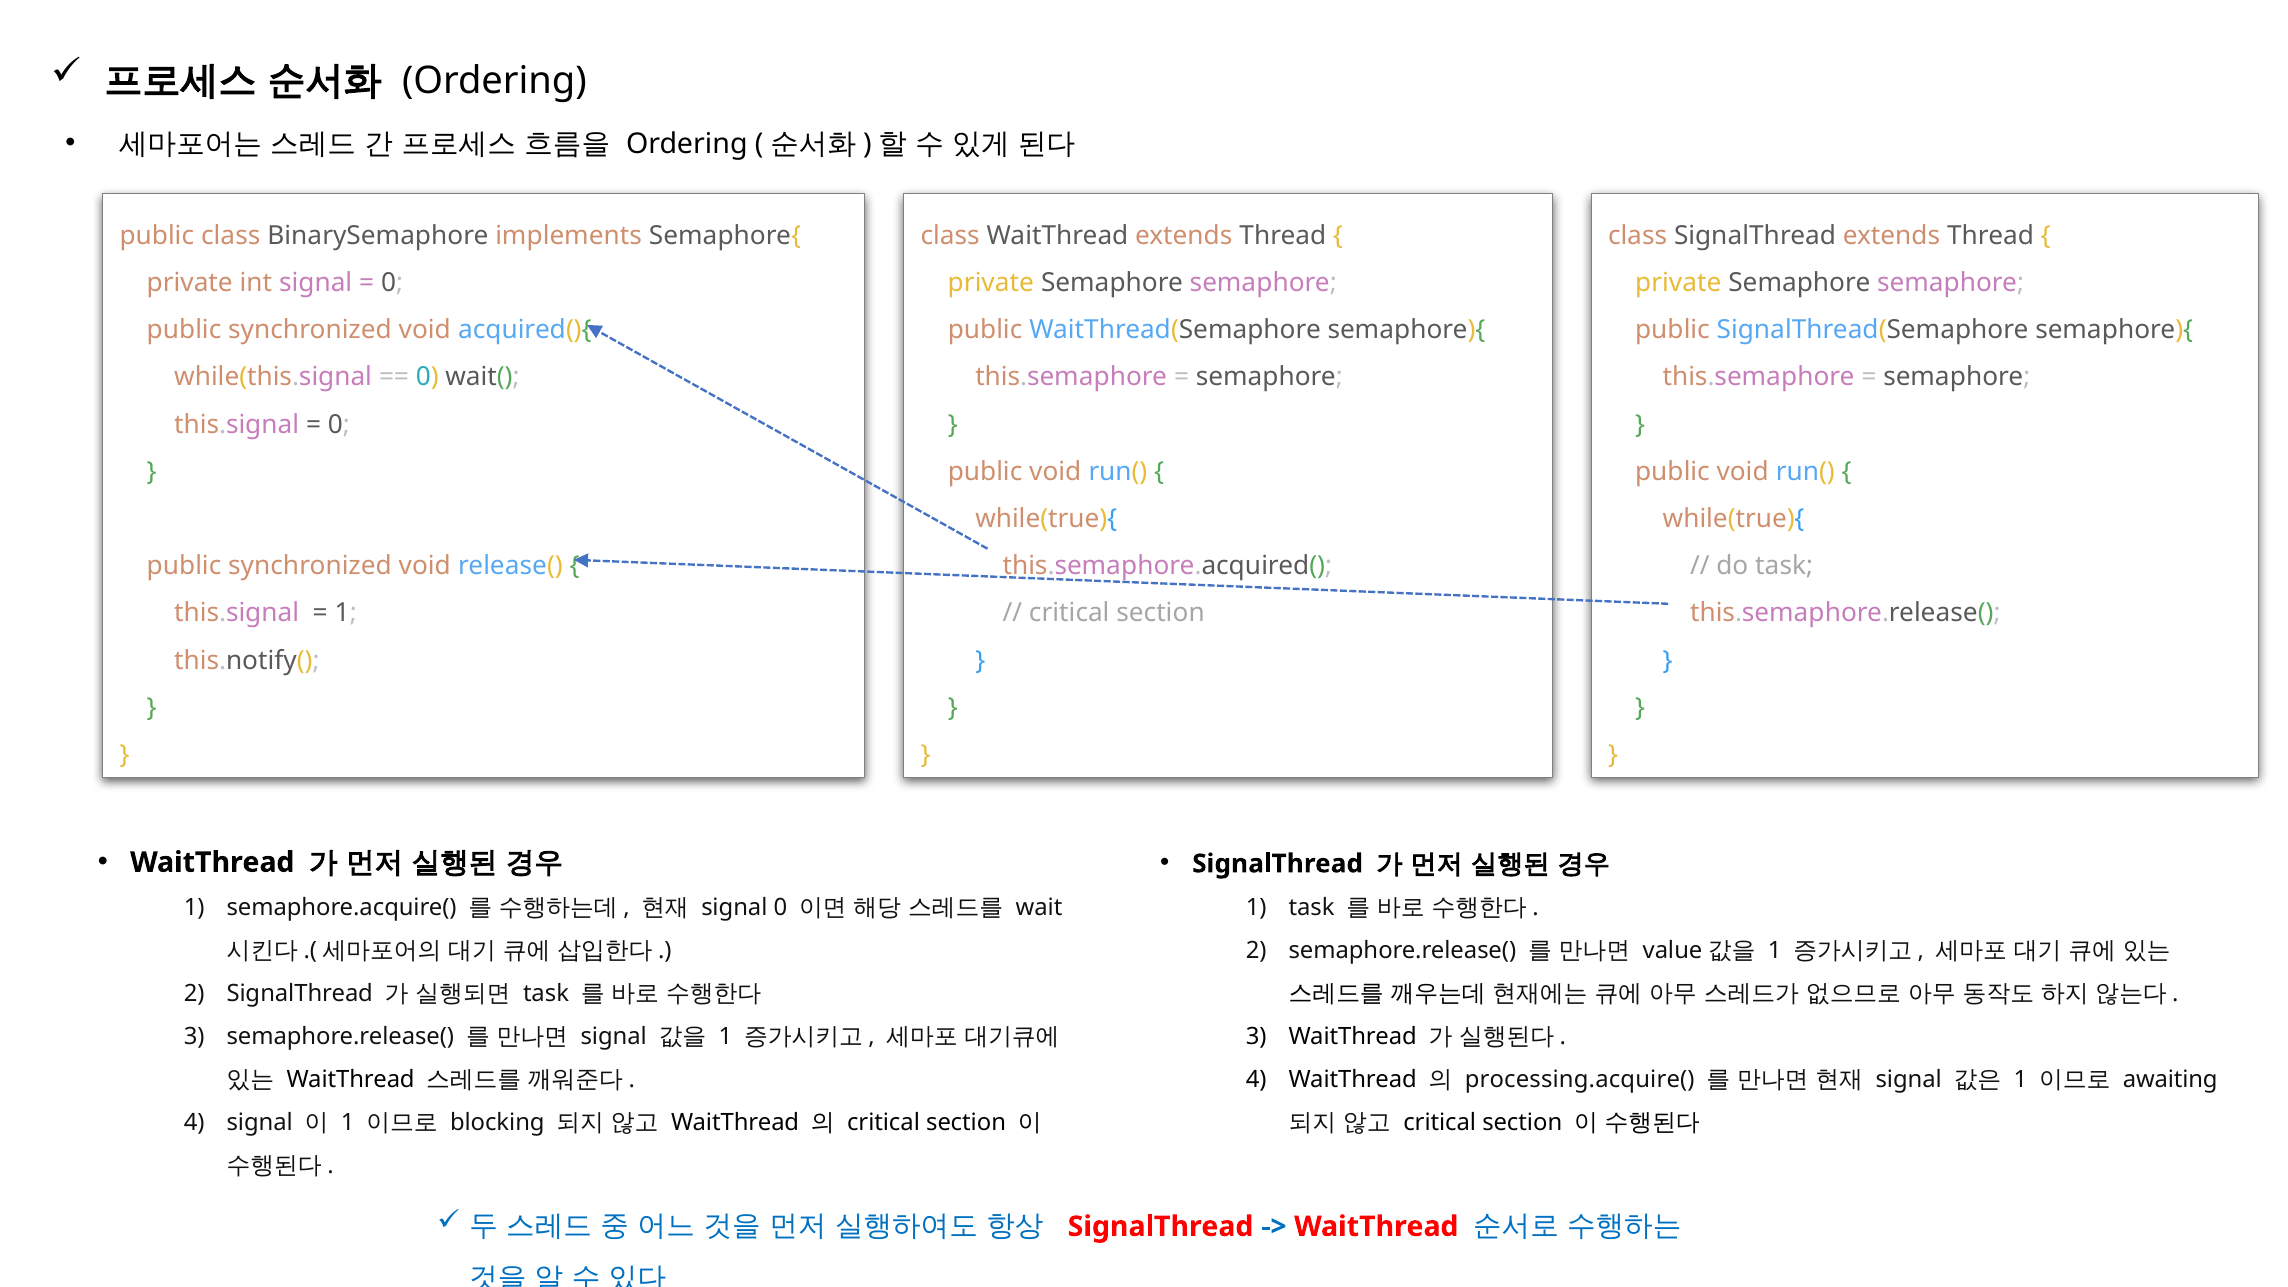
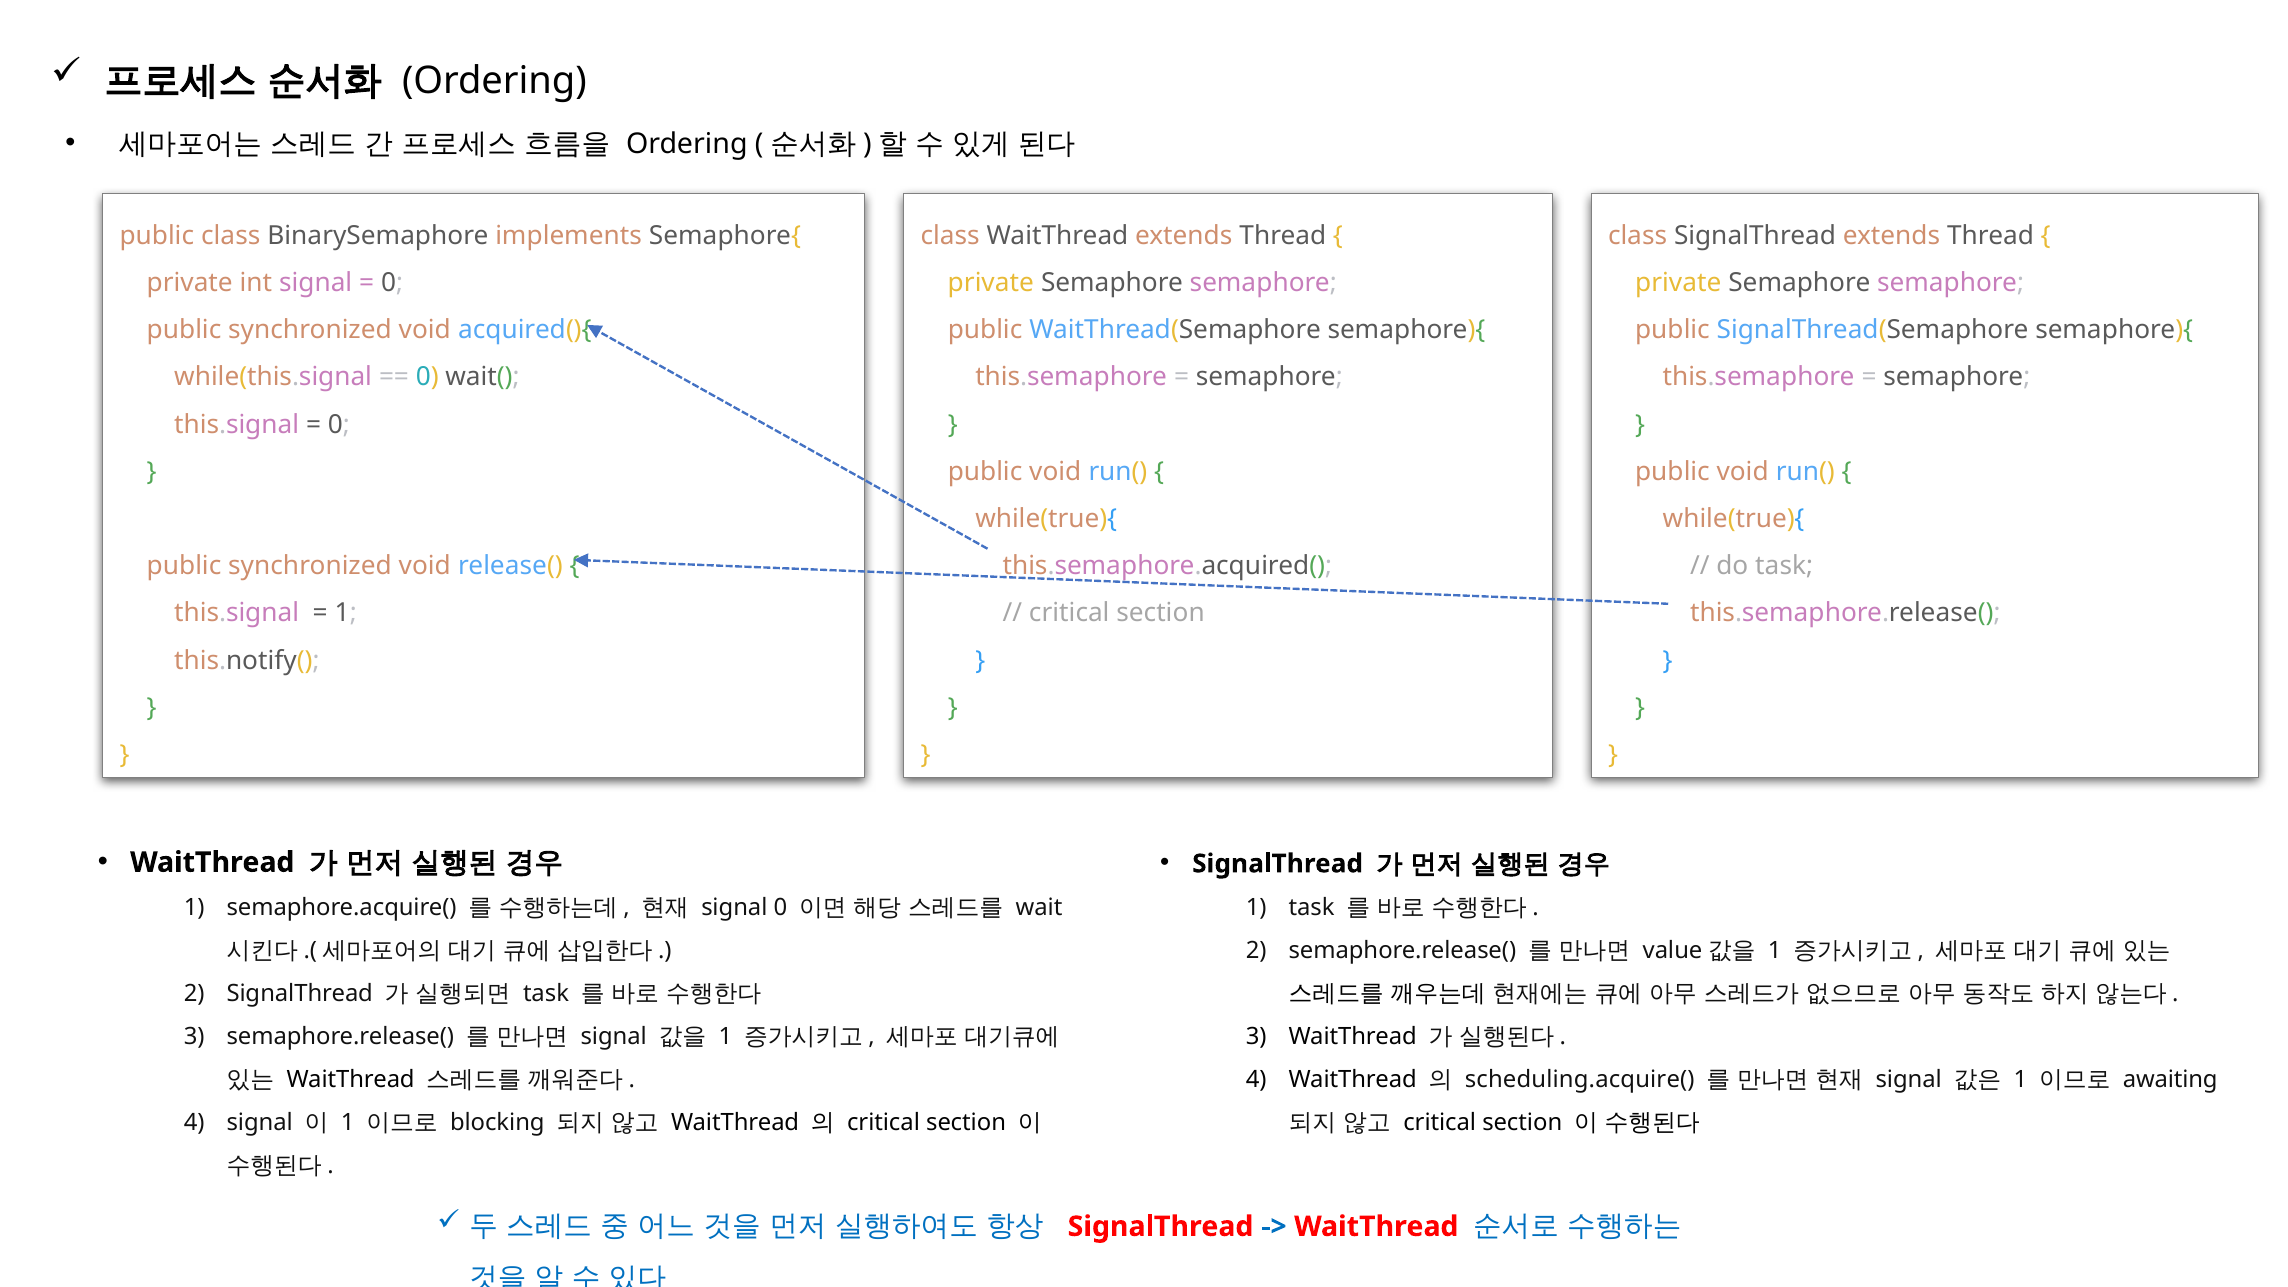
processing.acquire(: processing.acquire( -> scheduling.acquire( (1580, 1080)
